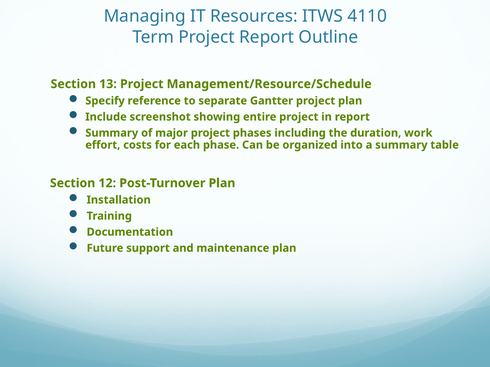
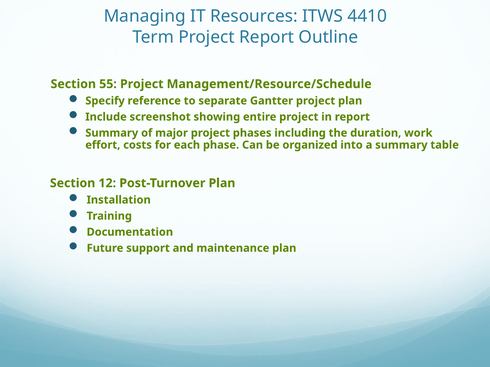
4110: 4110 -> 4410 (367, 16)
13: 13 -> 55 (108, 84)
